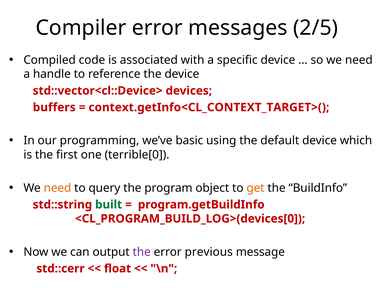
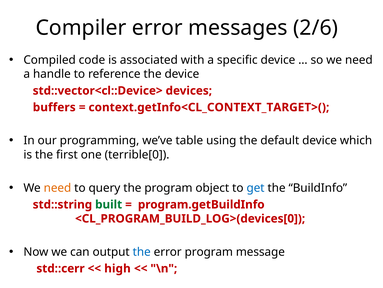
2/5: 2/5 -> 2/6 (316, 28)
basic: basic -> table (189, 140)
get colour: orange -> blue (256, 187)
the colour: purple -> blue (142, 251)
error previous: previous -> program (209, 251)
float: float -> high (117, 268)
